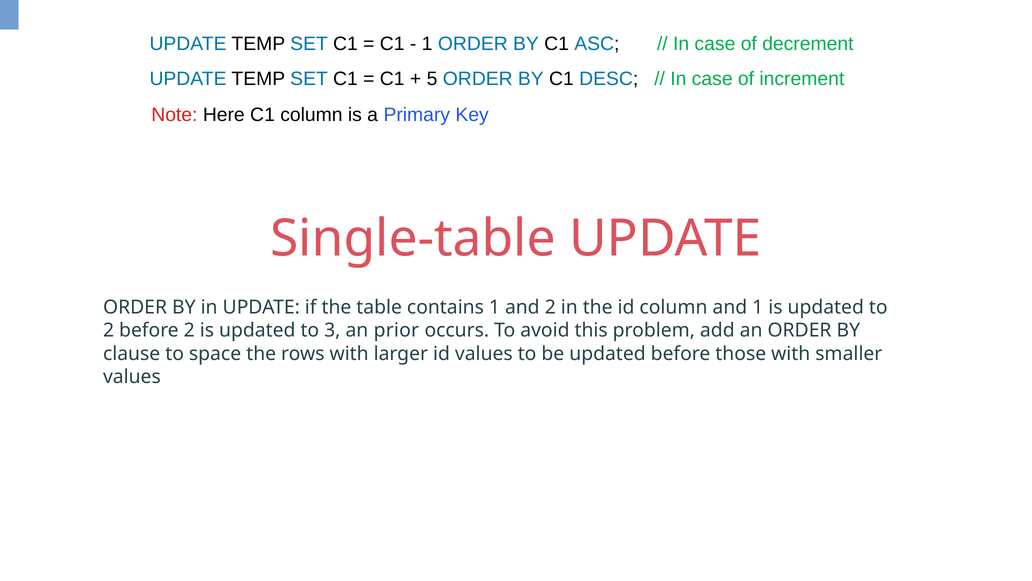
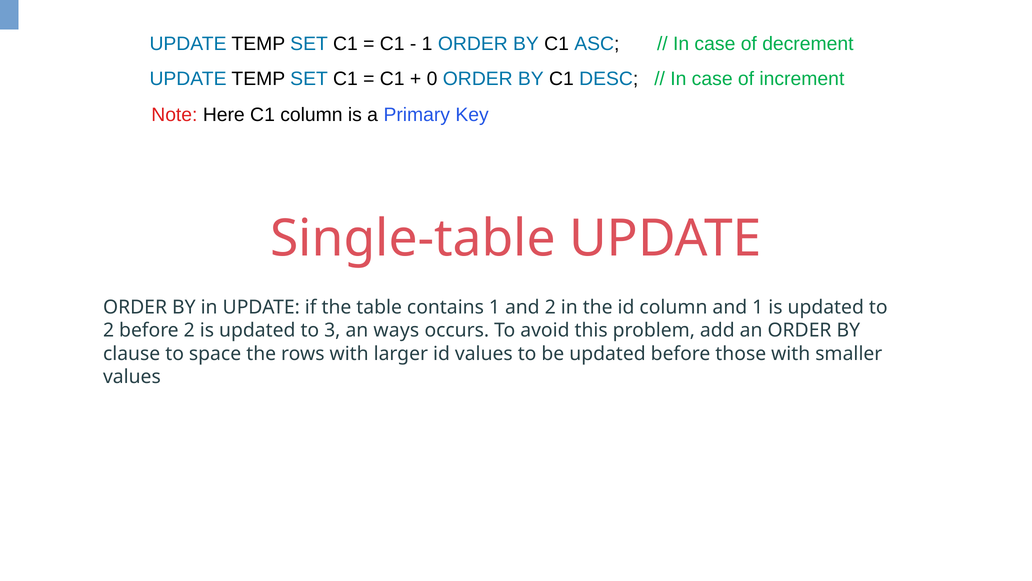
5: 5 -> 0 (432, 79)
prior: prior -> ways (396, 330)
